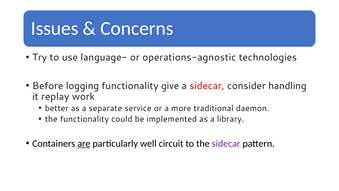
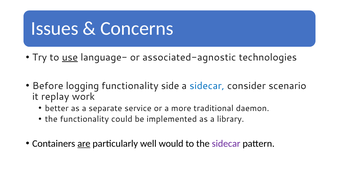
use underline: none -> present (70, 57)
operations-agnostic: operations-agnostic -> associated-agnostic (189, 57)
give: give -> side (170, 86)
sidecar colour: red -> blue (207, 86)
handling: handling -> scenario (287, 86)
circuit: circuit -> would (171, 143)
